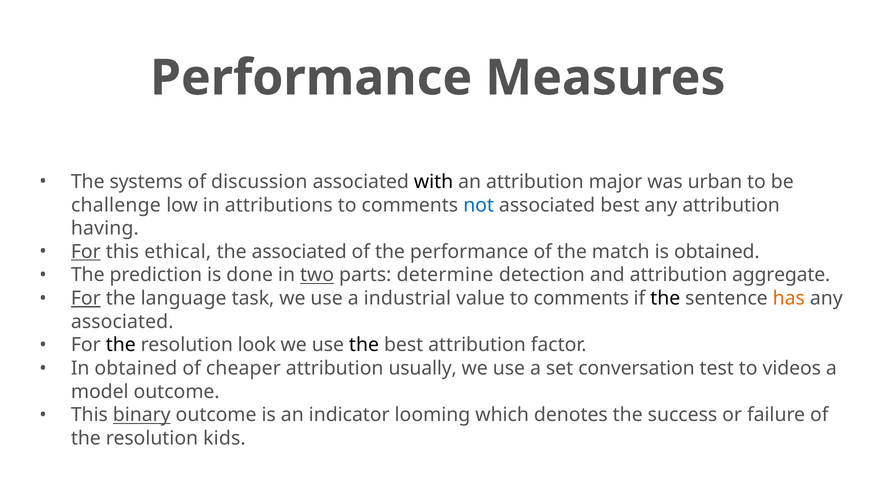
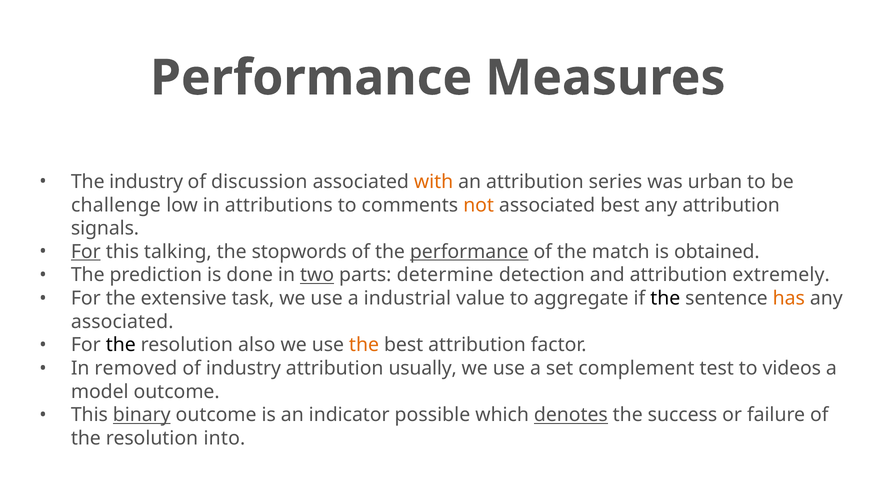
The systems: systems -> industry (146, 182)
with colour: black -> orange (434, 182)
major: major -> series (616, 182)
not colour: blue -> orange (479, 205)
having: having -> signals (105, 228)
ethical: ethical -> talking (178, 252)
the associated: associated -> stopwords (299, 252)
performance underline: none -> present (469, 252)
aggregate: aggregate -> extremely (781, 275)
For underline: present -> none (86, 298)
language: language -> extensive (184, 298)
value to comments: comments -> aggregate (581, 298)
look: look -> also (257, 345)
the colour: black -> orange (364, 345)
In obtained: obtained -> removed (136, 368)
of cheaper: cheaper -> industry (243, 368)
conversation: conversation -> complement (636, 368)
looming: looming -> possible (432, 415)
denotes underline: none -> present (571, 415)
kids: kids -> into (224, 438)
